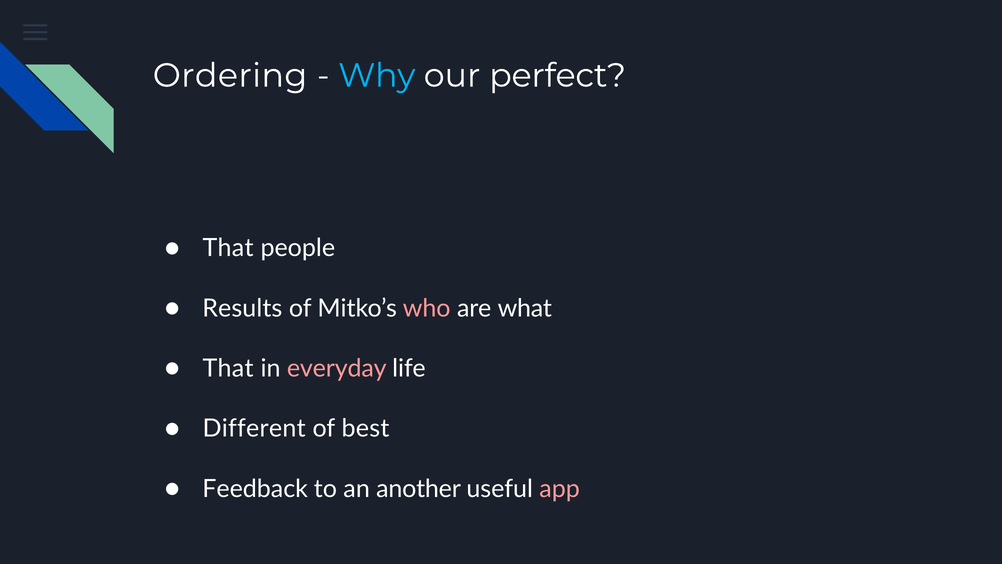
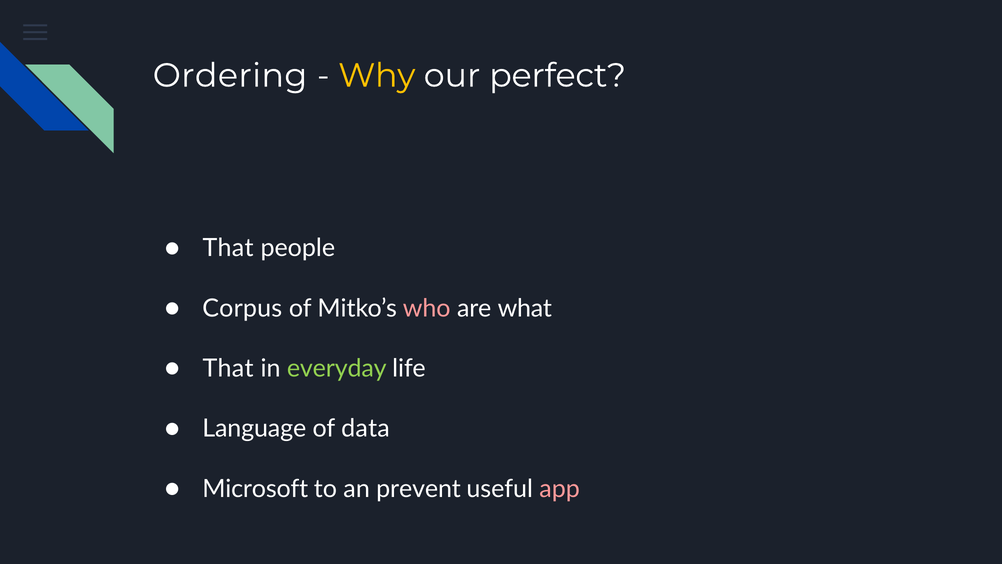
Why colour: light blue -> yellow (377, 76)
Results: Results -> Corpus (242, 308)
everyday colour: pink -> light green (337, 368)
Different: Different -> Language (254, 428)
best: best -> data (365, 428)
Feedback: Feedback -> Microsoft (255, 488)
another: another -> prevent (419, 488)
